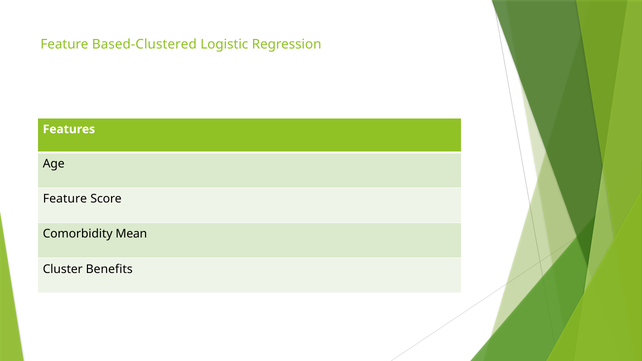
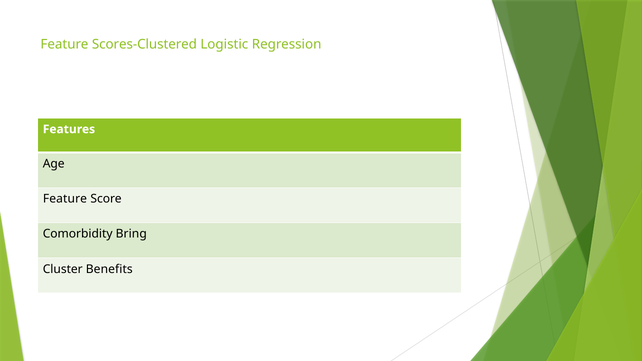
Based-Clustered: Based-Clustered -> Scores-Clustered (144, 44)
Mean: Mean -> Bring (131, 234)
